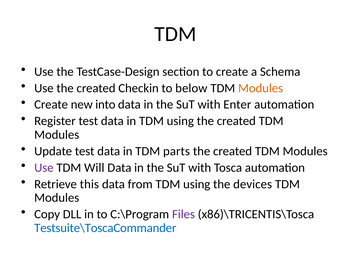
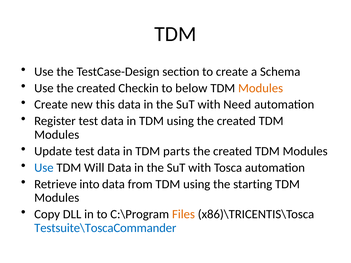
into: into -> this (105, 105)
Enter: Enter -> Need (237, 105)
Use colour: purple -> blue (44, 168)
this: this -> into (89, 184)
devices: devices -> starting (253, 184)
Files colour: purple -> orange (183, 214)
